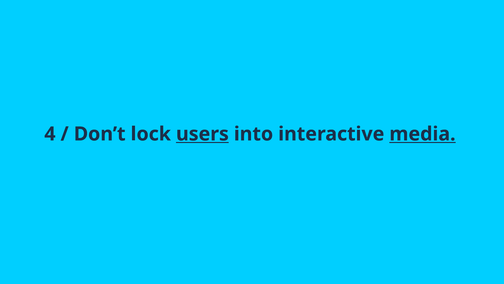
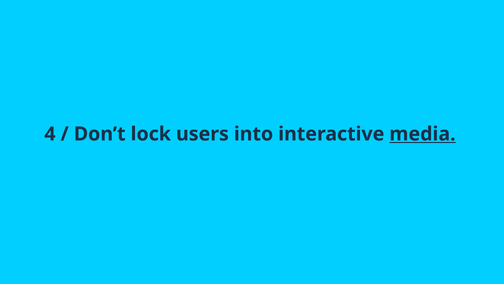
users underline: present -> none (202, 134)
